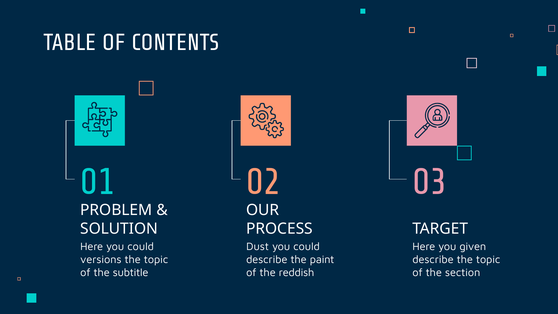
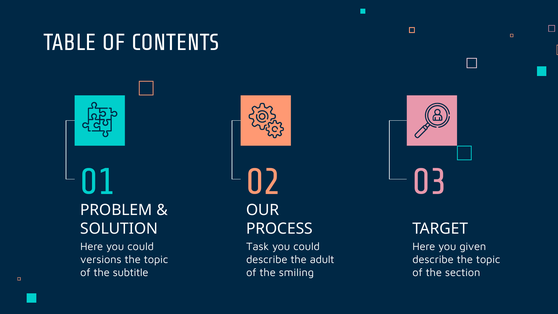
Dust: Dust -> Task (258, 247)
paint: paint -> adult (322, 260)
reddish: reddish -> smiling (296, 273)
